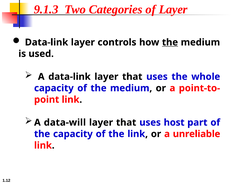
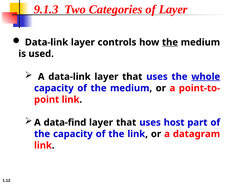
whole underline: none -> present (206, 77)
data-will: data-will -> data-find (65, 122)
unreliable: unreliable -> datagram (196, 134)
